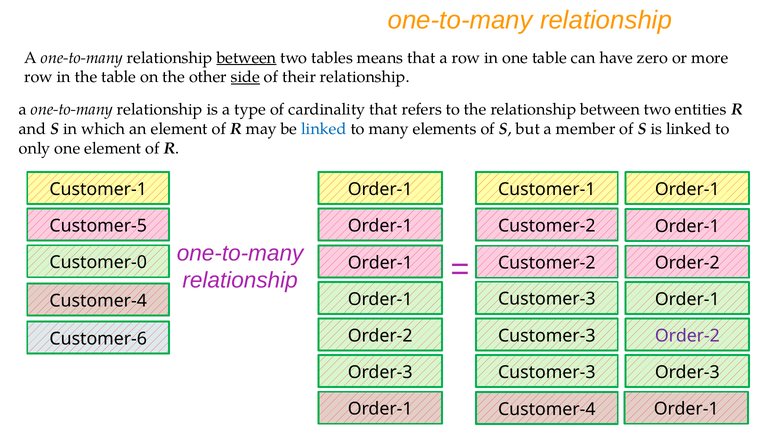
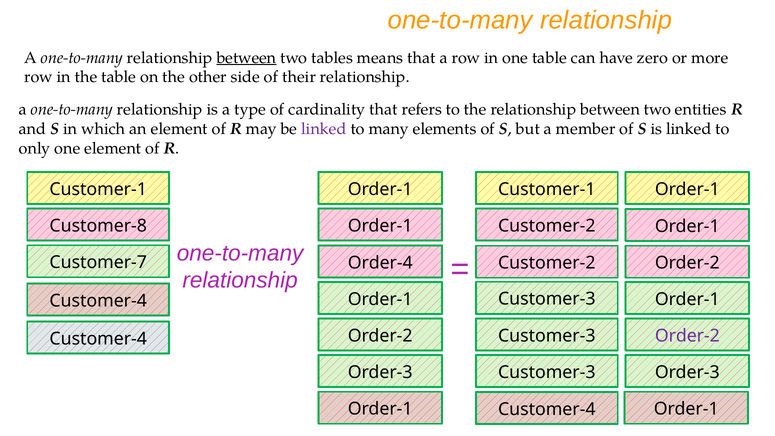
side underline: present -> none (245, 77)
linked colour: blue -> purple (324, 129)
Customer-5: Customer-5 -> Customer-8 (98, 226)
Customer-0: Customer-0 -> Customer-7 (98, 262)
Order-1: Order-1 -> Order-4 (380, 263)
Customer-6: Customer-6 -> Customer-4 (98, 339)
